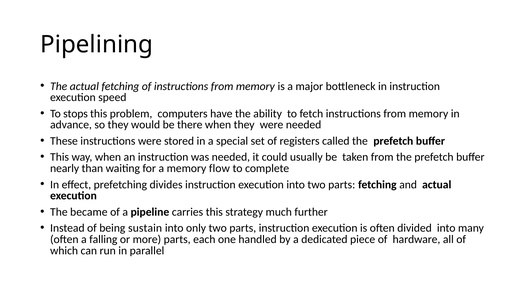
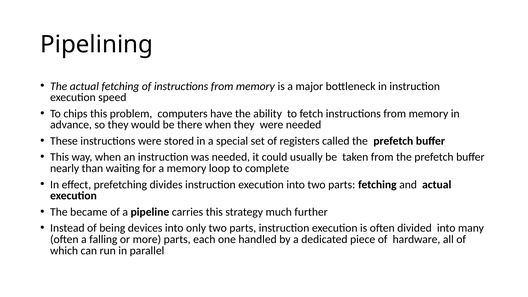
stops: stops -> chips (75, 114)
flow: flow -> loop (219, 168)
sustain: sustain -> devices (145, 228)
